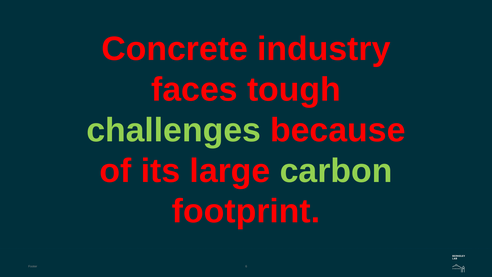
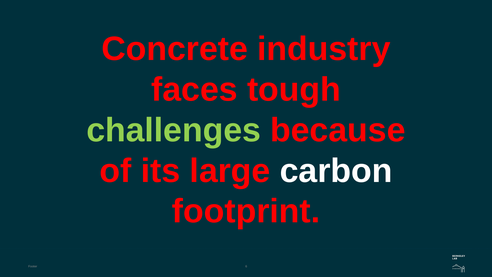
carbon colour: light green -> white (336, 171)
